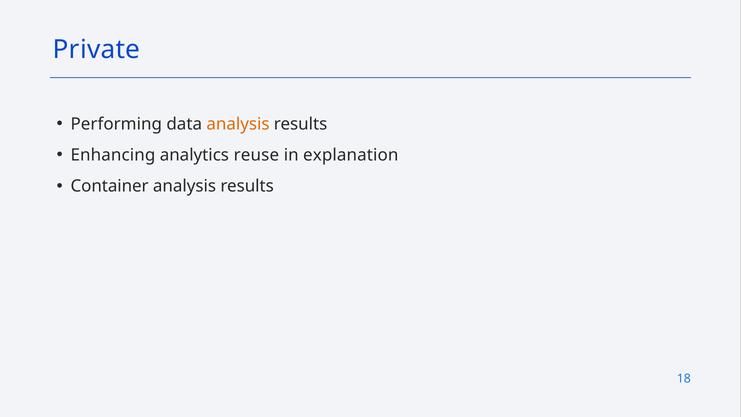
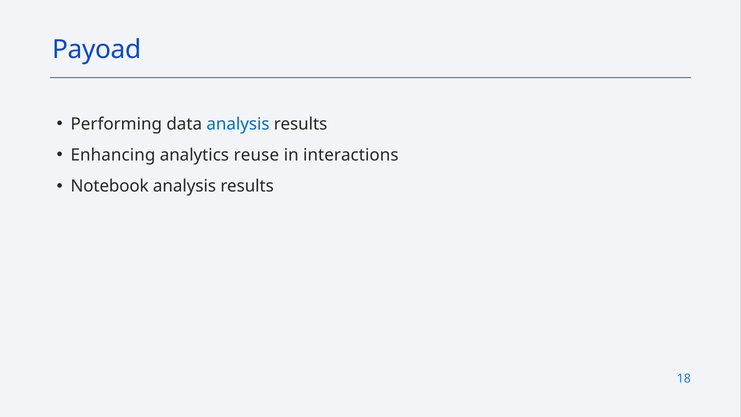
Private: Private -> Payoad (97, 49)
analysis colour: orange -> blue (238, 124)
explanation: explanation -> interactions (351, 155)
Container: Container -> Notebook (110, 186)
